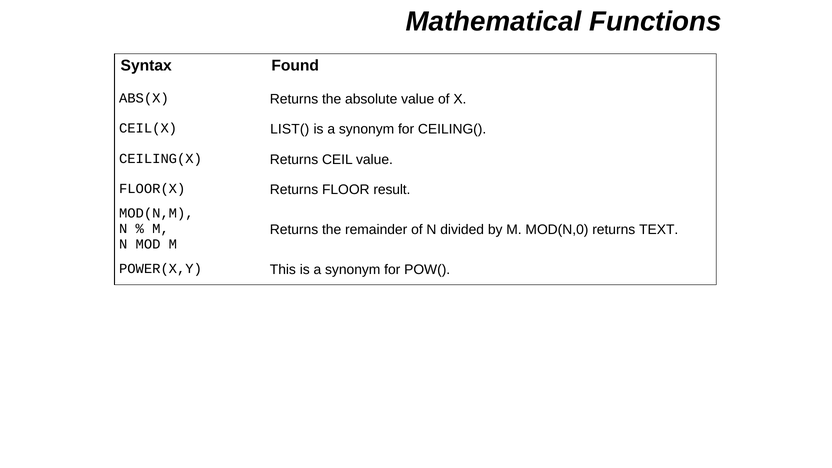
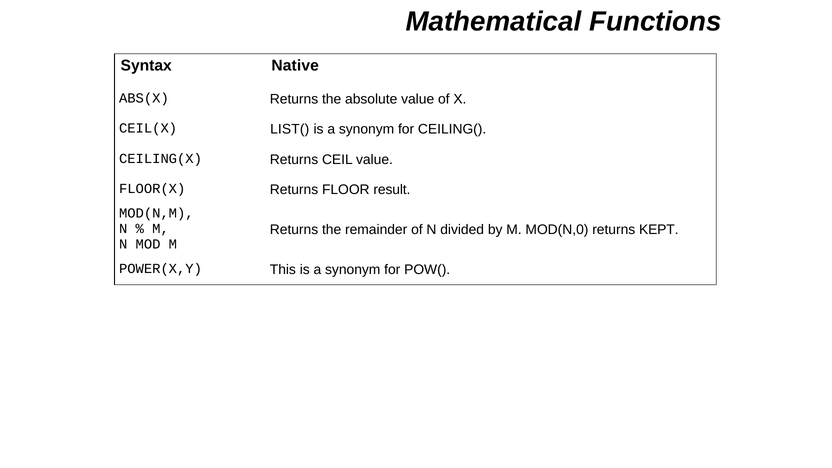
Found: Found -> Native (295, 66)
TEXT: TEXT -> KEPT (659, 230)
